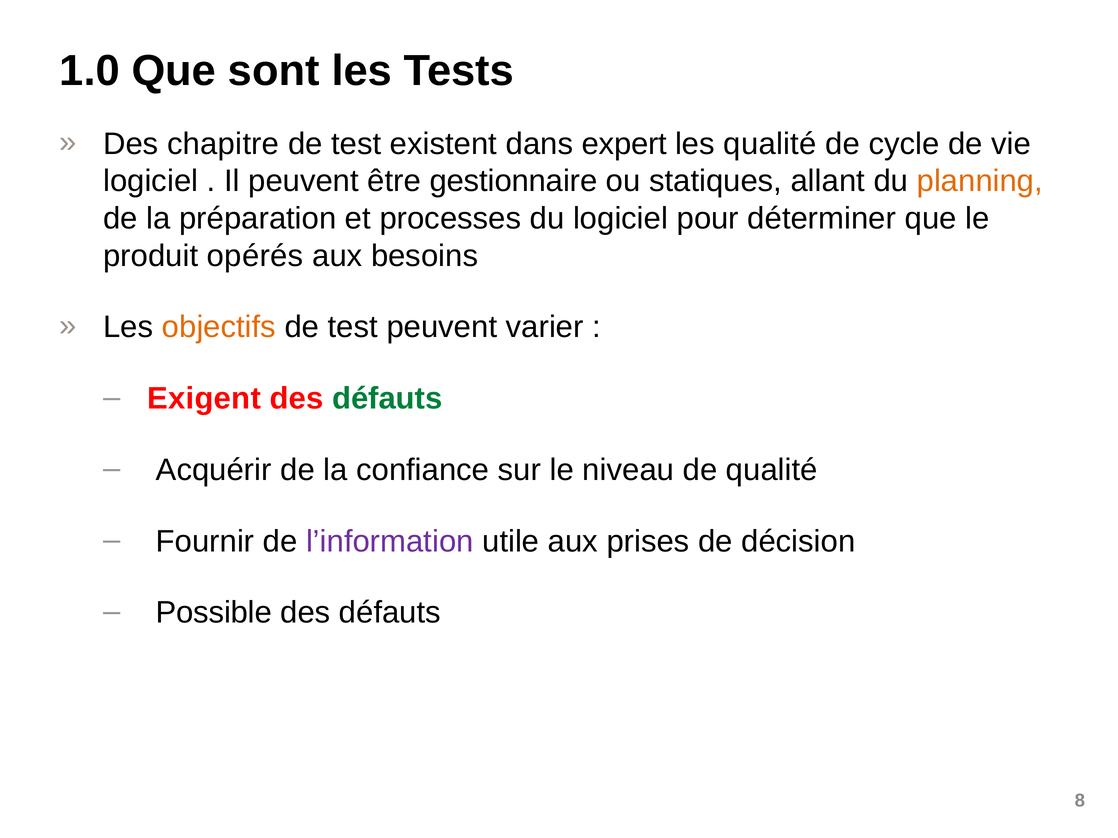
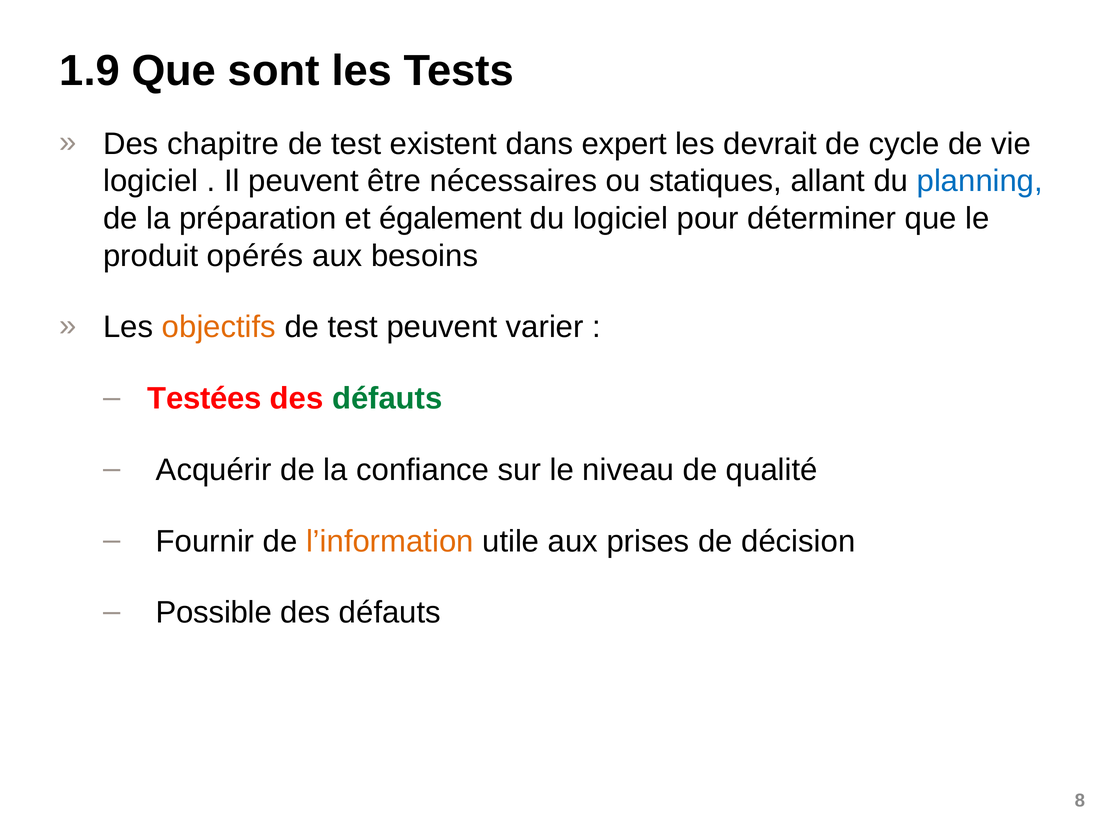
1.0: 1.0 -> 1.9 (90, 71)
les qualité: qualité -> devrait (770, 144)
gestionnaire: gestionnaire -> nécessaires (513, 181)
planning colour: orange -> blue (980, 181)
processes: processes -> également (451, 219)
Exigent: Exigent -> Testées (204, 399)
l’information colour: purple -> orange (390, 542)
